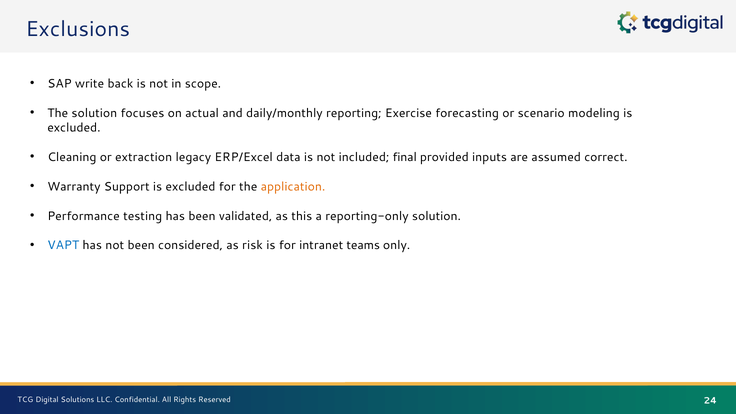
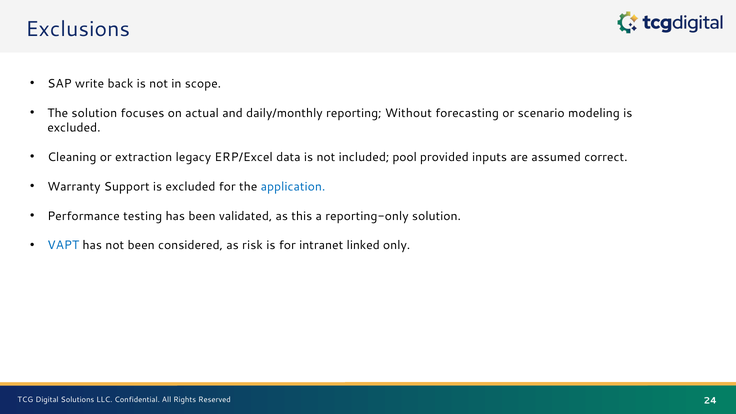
Exercise: Exercise -> Without (408, 113)
final: final -> pool (405, 157)
application colour: orange -> blue (293, 187)
teams: teams -> linked (363, 245)
